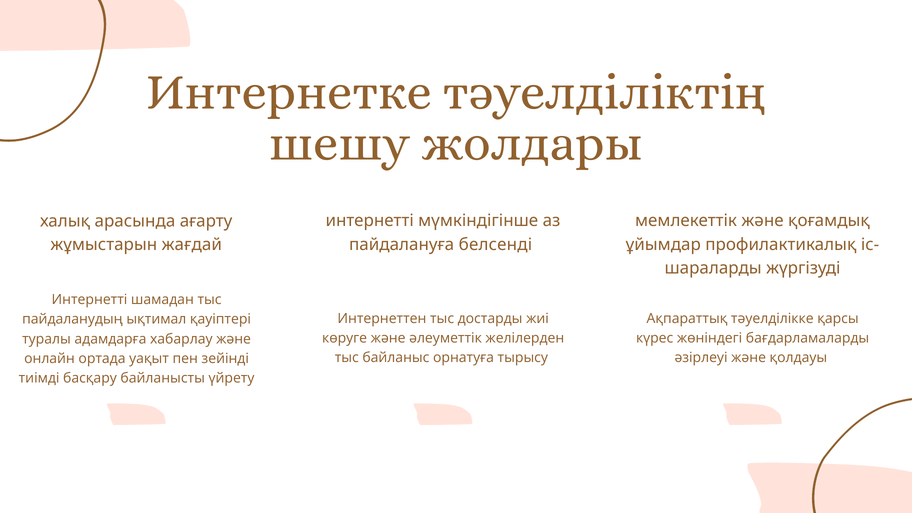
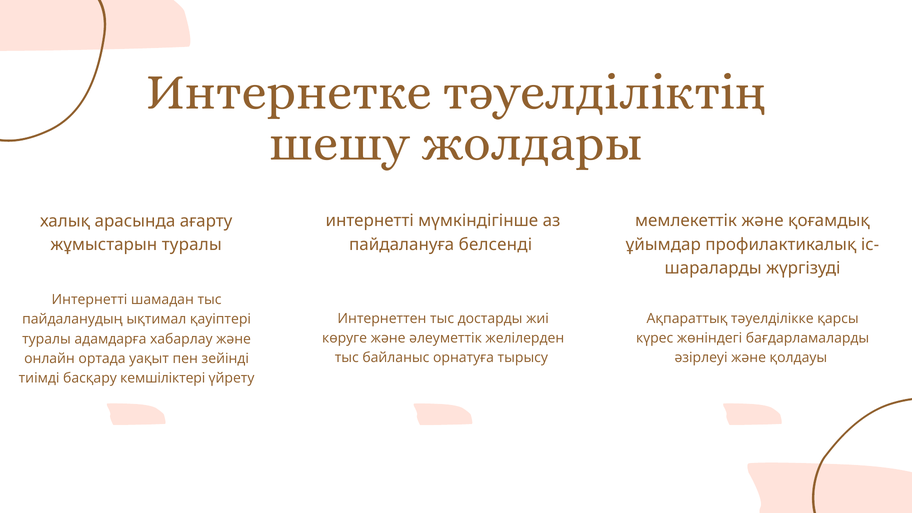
жұмыстарын жағдай: жағдай -> туралы (192, 245)
байланысты: байланысты -> кемшіліктері (163, 378)
